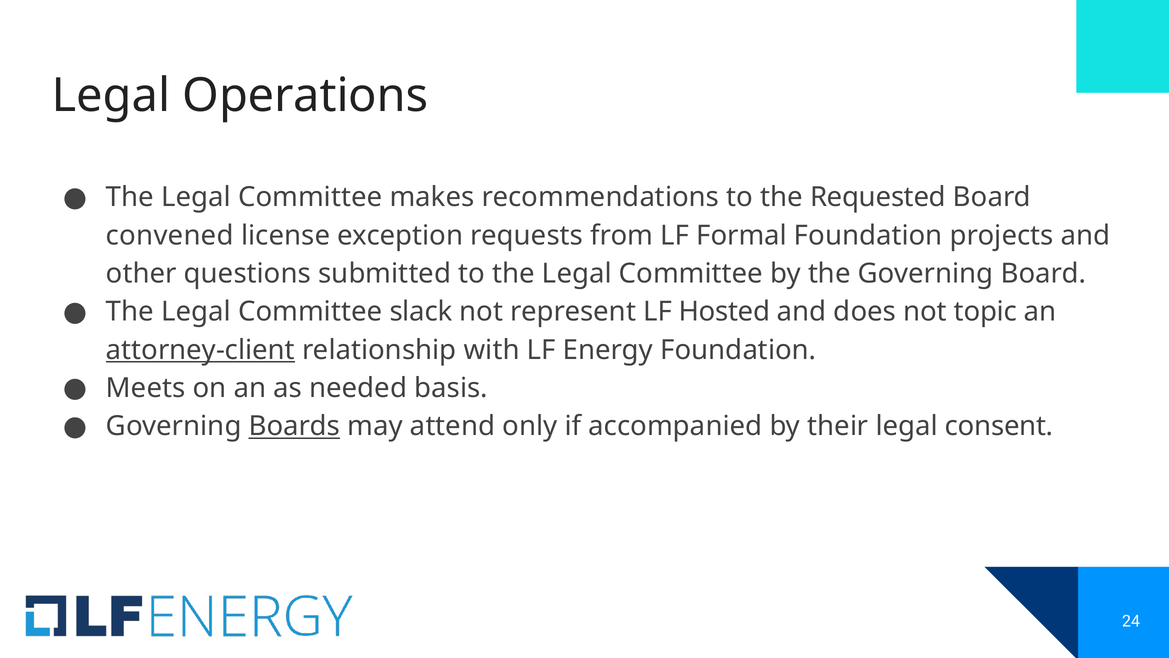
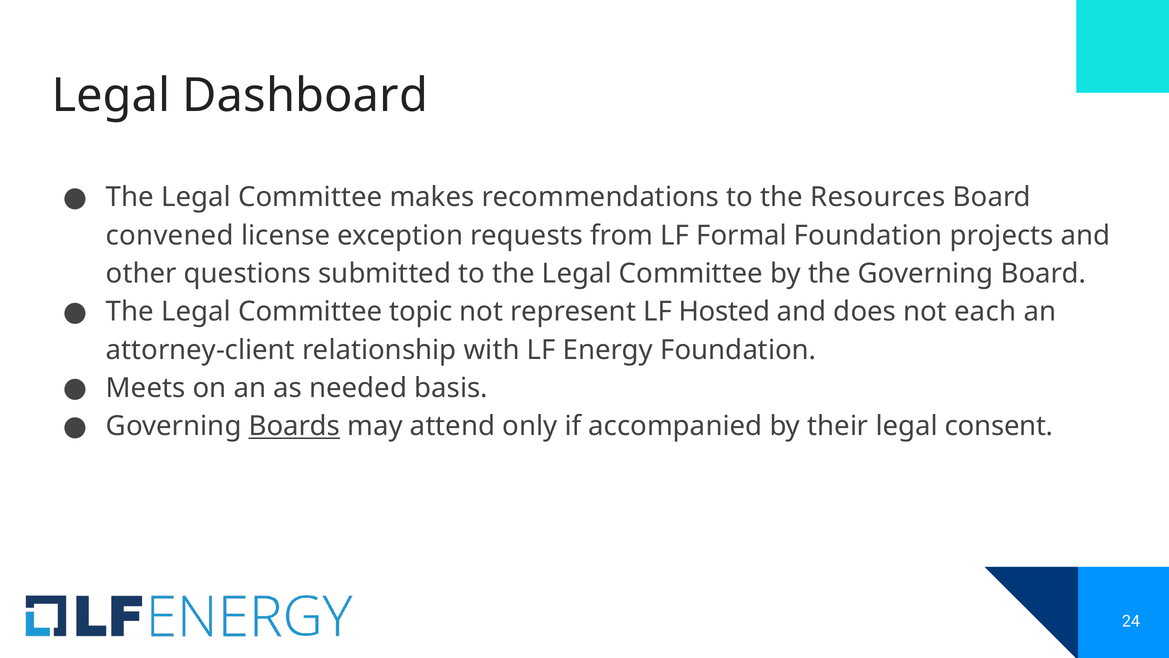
Operations: Operations -> Dashboard (305, 96)
Requested: Requested -> Resources (878, 197)
slack: slack -> topic (421, 312)
topic: topic -> each (985, 312)
attorney-client underline: present -> none (200, 350)
